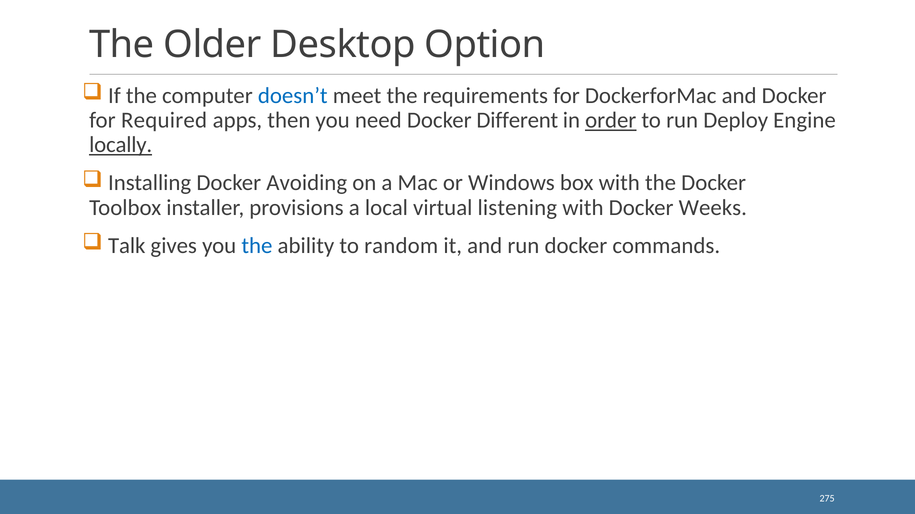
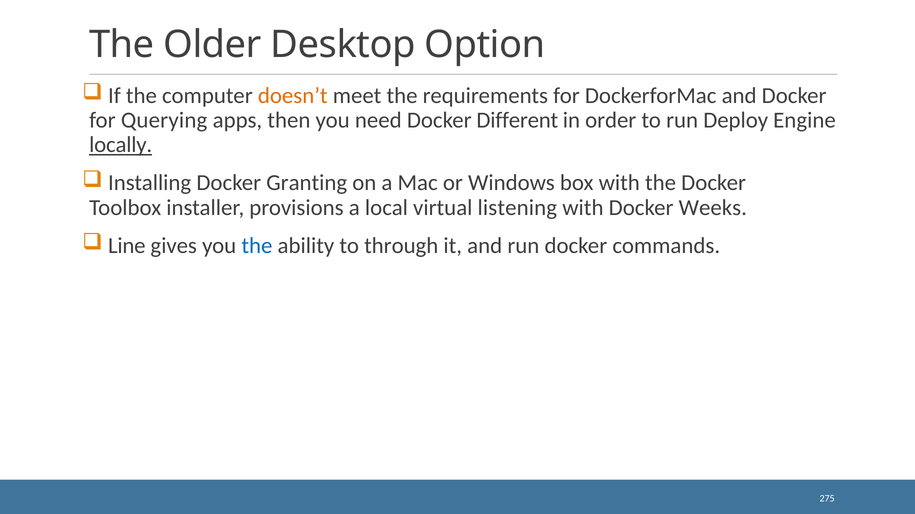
doesn’t colour: blue -> orange (293, 96)
Required: Required -> Querying (164, 120)
order underline: present -> none (611, 120)
Avoiding: Avoiding -> Granting (307, 183)
Talk: Talk -> Line (127, 246)
random: random -> through (401, 246)
